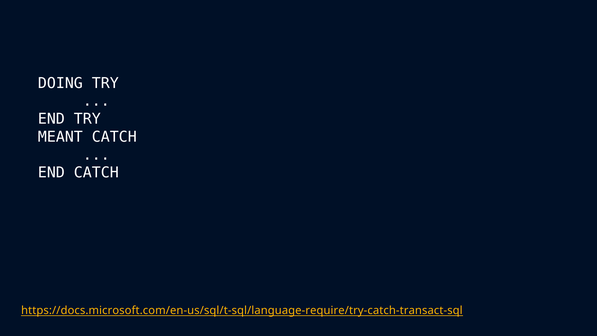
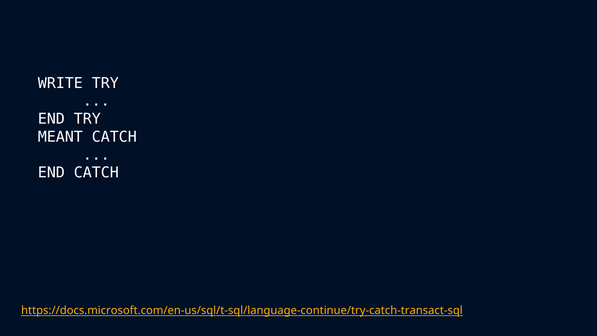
DOING: DOING -> WRITE (60, 83)
https://docs.microsoft.com/en-us/sql/t-sql/language-require/try-catch-transact-sql: https://docs.microsoft.com/en-us/sql/t-sql/language-require/try-catch-transact-sql -> https://docs.microsoft.com/en-us/sql/t-sql/language-continue/try-catch-transact-sql (242, 310)
